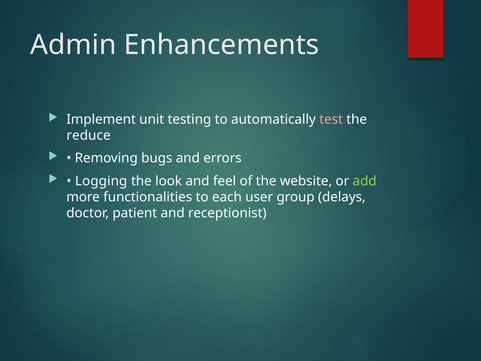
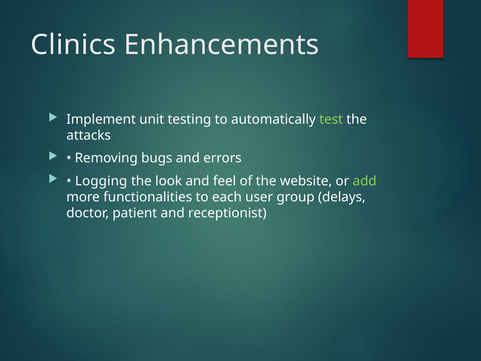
Admin: Admin -> Clinics (73, 45)
test colour: pink -> light green (331, 119)
reduce: reduce -> attacks (89, 135)
